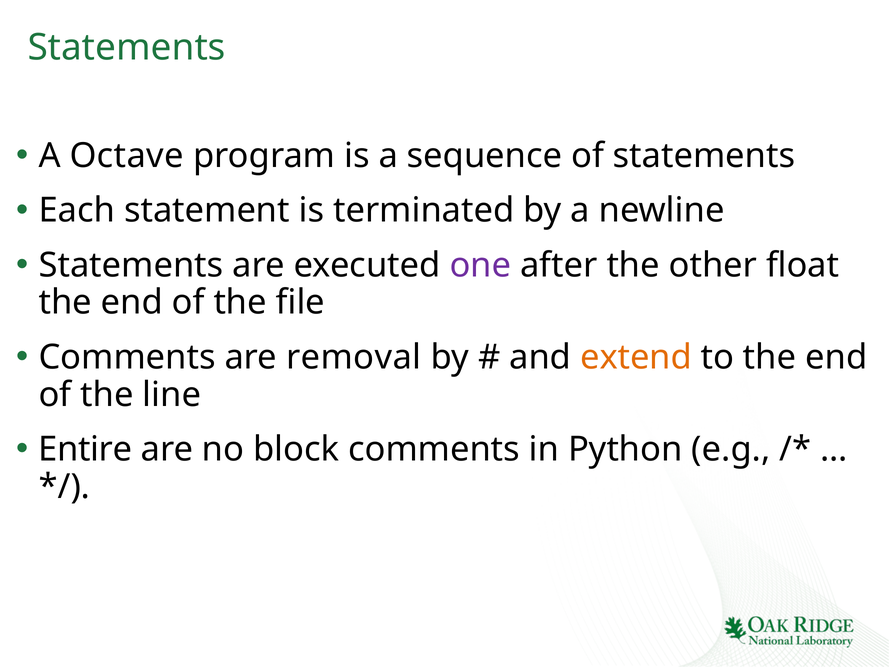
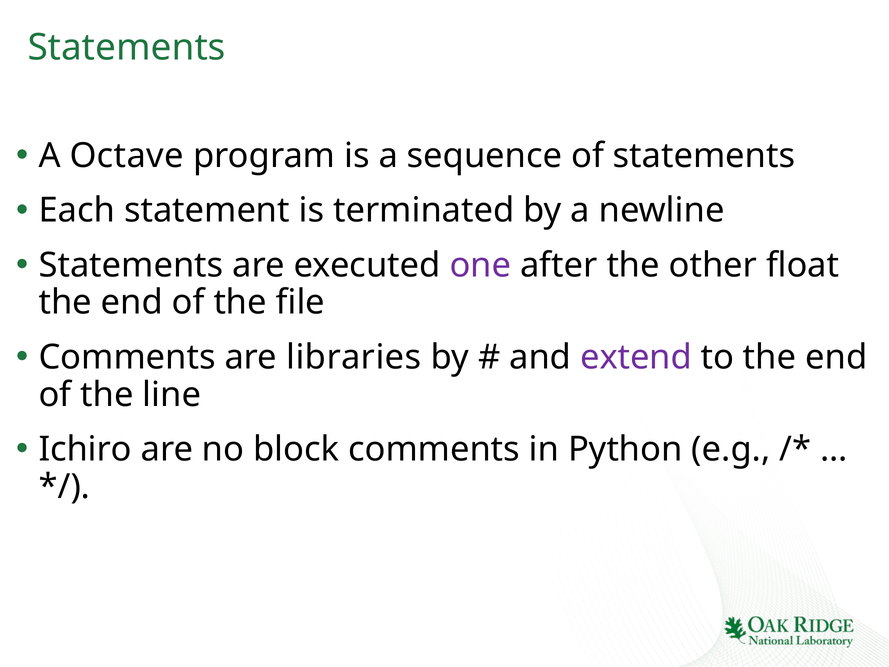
removal: removal -> libraries (354, 357)
extend colour: orange -> purple (636, 357)
Entire: Entire -> Ichiro (85, 449)
